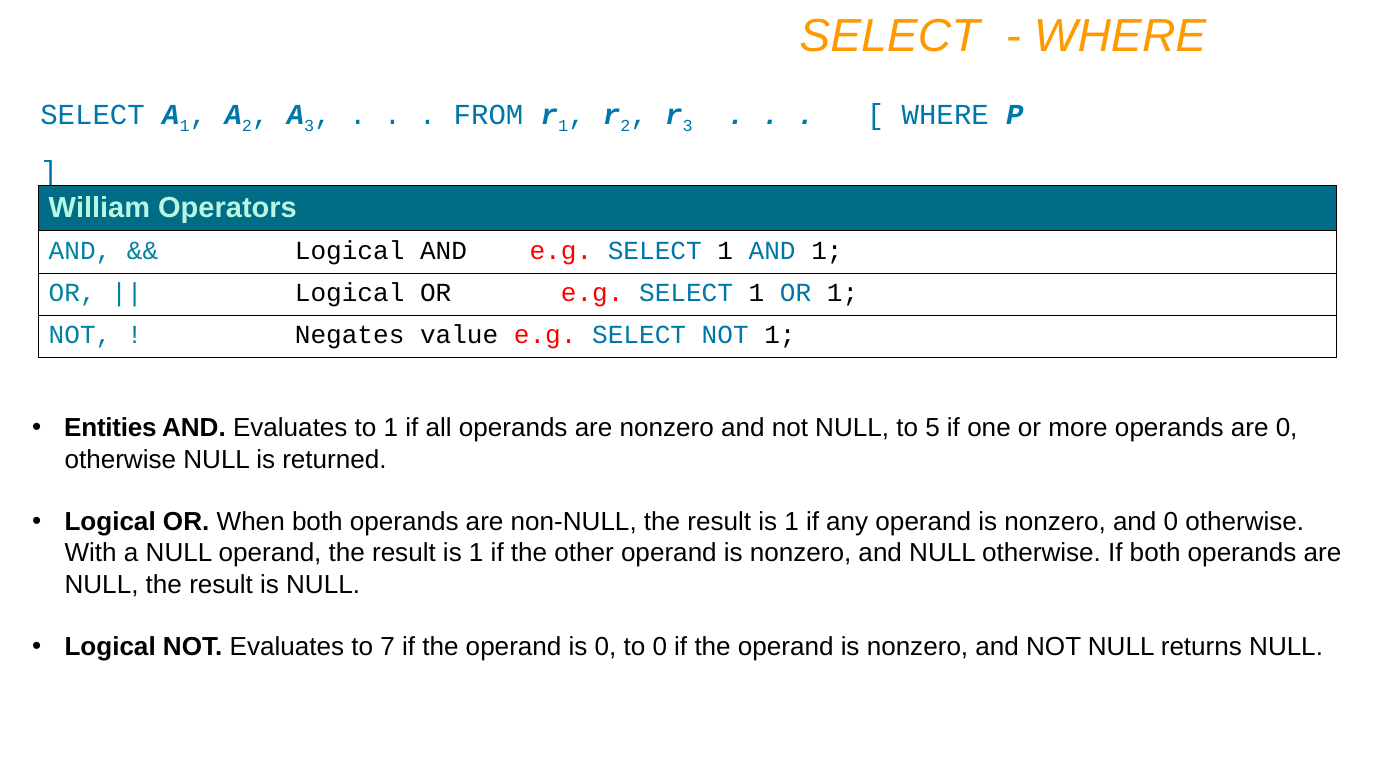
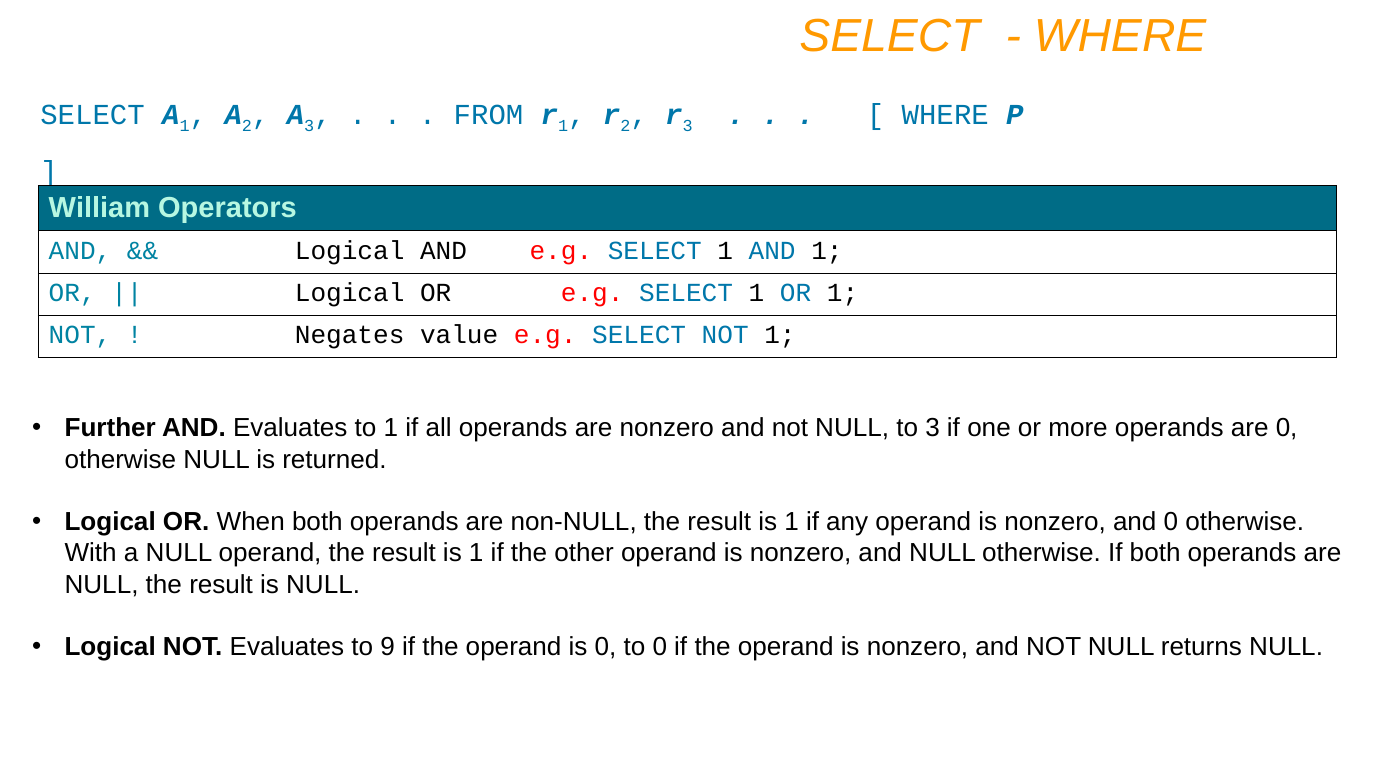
Entities: Entities -> Further (110, 428)
to 5: 5 -> 3 (933, 428)
7: 7 -> 9 (388, 647)
